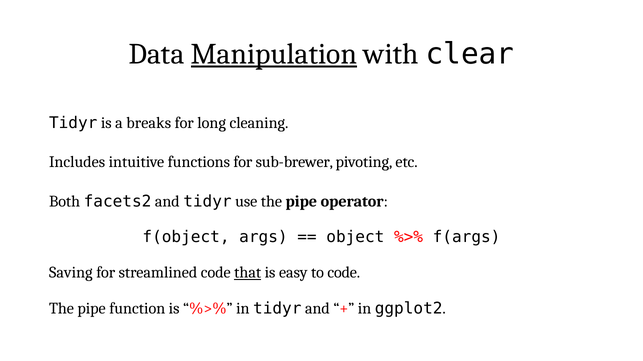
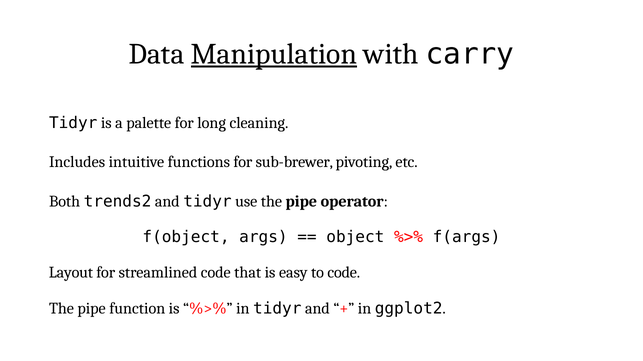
clear: clear -> carry (470, 54)
breaks: breaks -> palette (149, 123)
facets2: facets2 -> trends2 (118, 202)
Saving: Saving -> Layout (71, 273)
that underline: present -> none (248, 273)
